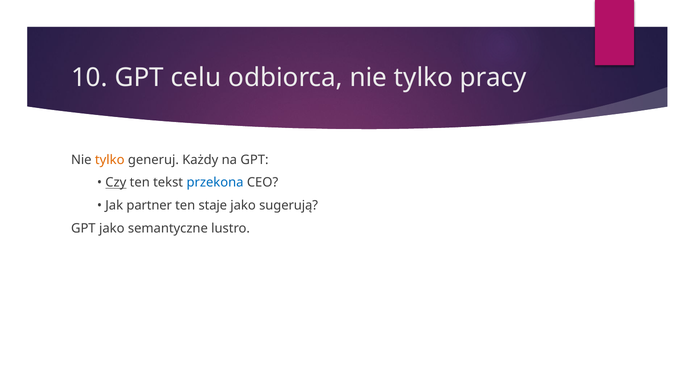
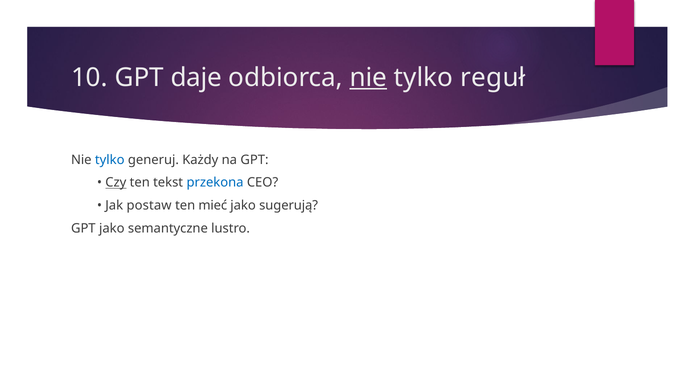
celu: celu -> daje (196, 77)
nie underline: none -> present (368, 77)
pracy: pracy -> reguł (493, 77)
tylko colour: orange -> blue (110, 160)
partner: partner -> postaw (149, 206)
staje: staje -> mieć (213, 206)
